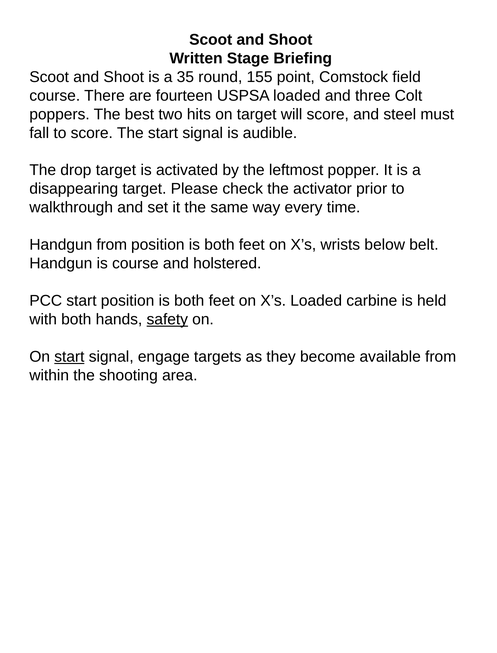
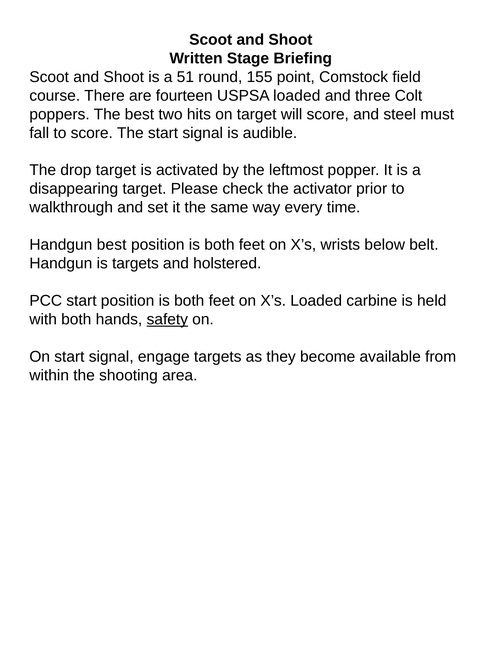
35: 35 -> 51 (185, 77)
Handgun from: from -> best (112, 245)
is course: course -> targets (135, 263)
start underline: present -> none (69, 356)
